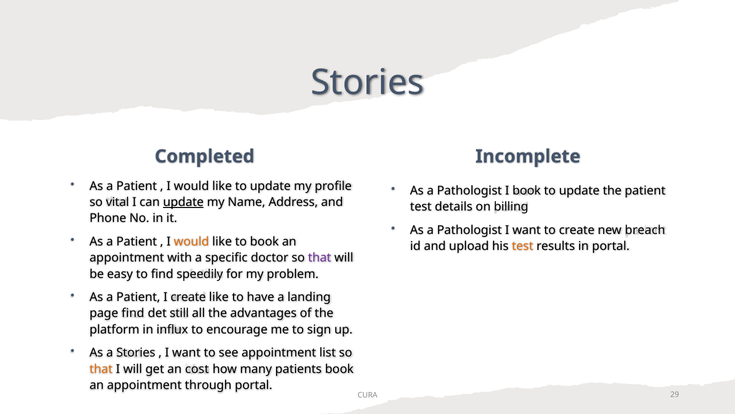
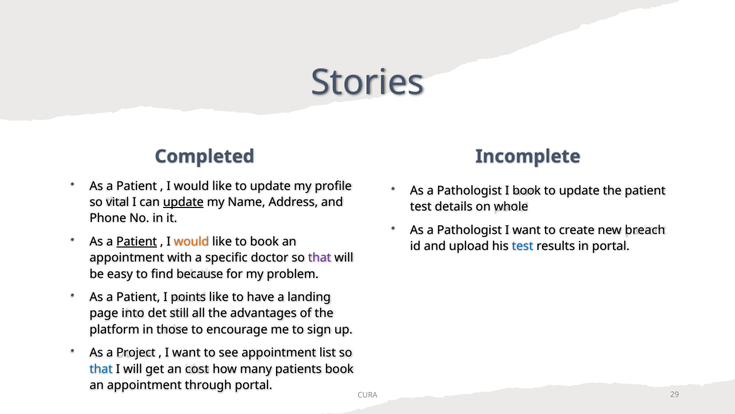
billing: billing -> whole (511, 207)
Patient underline: none -> present (137, 241)
test colour: orange -> blue (523, 246)
speedily: speedily -> because (200, 274)
I create: create -> points (188, 297)
page find: find -> into (133, 313)
influx: influx -> those (172, 329)
a Stories: Stories -> Project (136, 352)
that colour: orange -> blue (101, 368)
